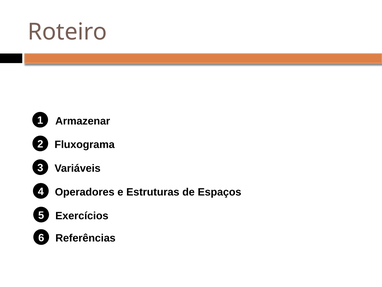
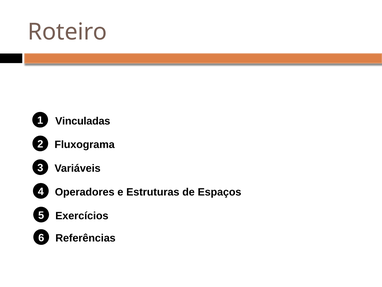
Armazenar: Armazenar -> Vinculadas (83, 121)
